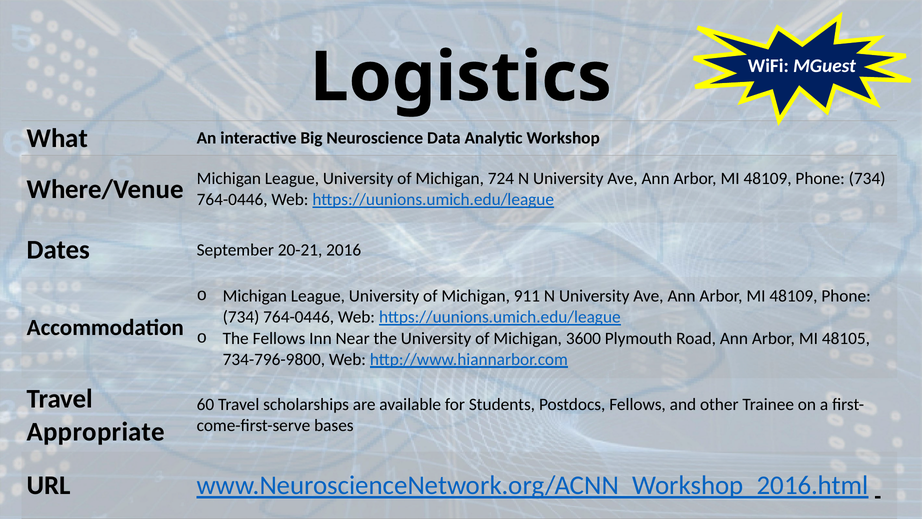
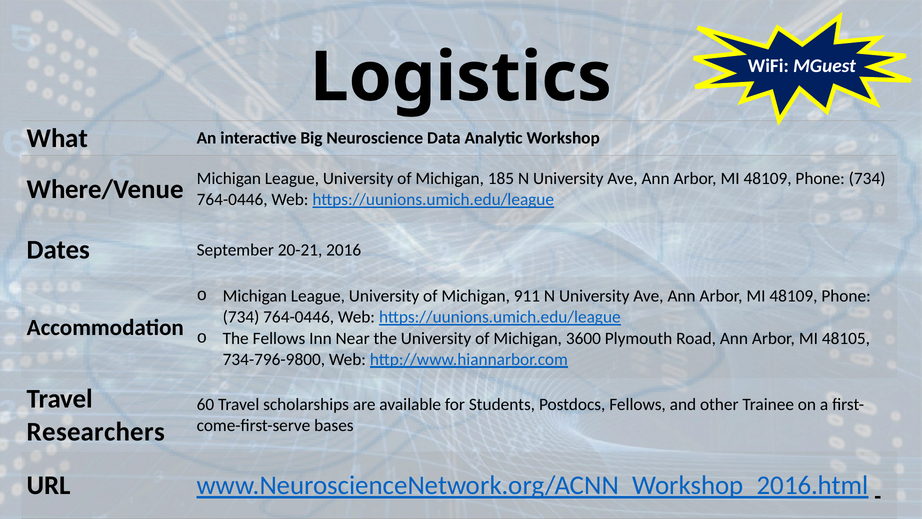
724: 724 -> 185 (501, 178)
Appropriate: Appropriate -> Researchers (96, 431)
